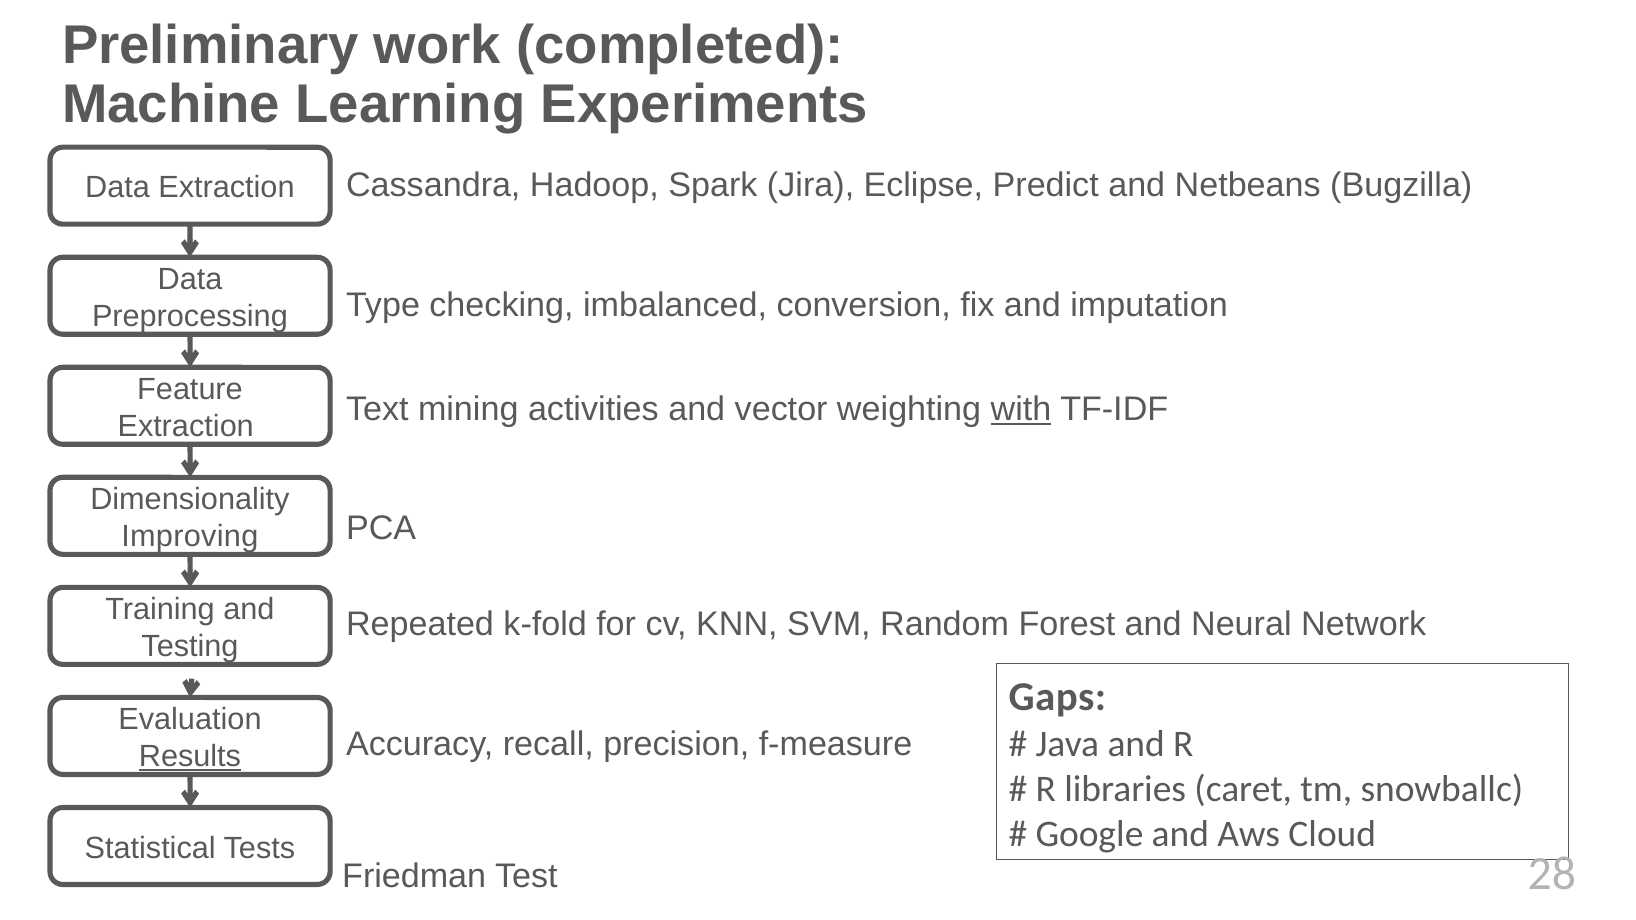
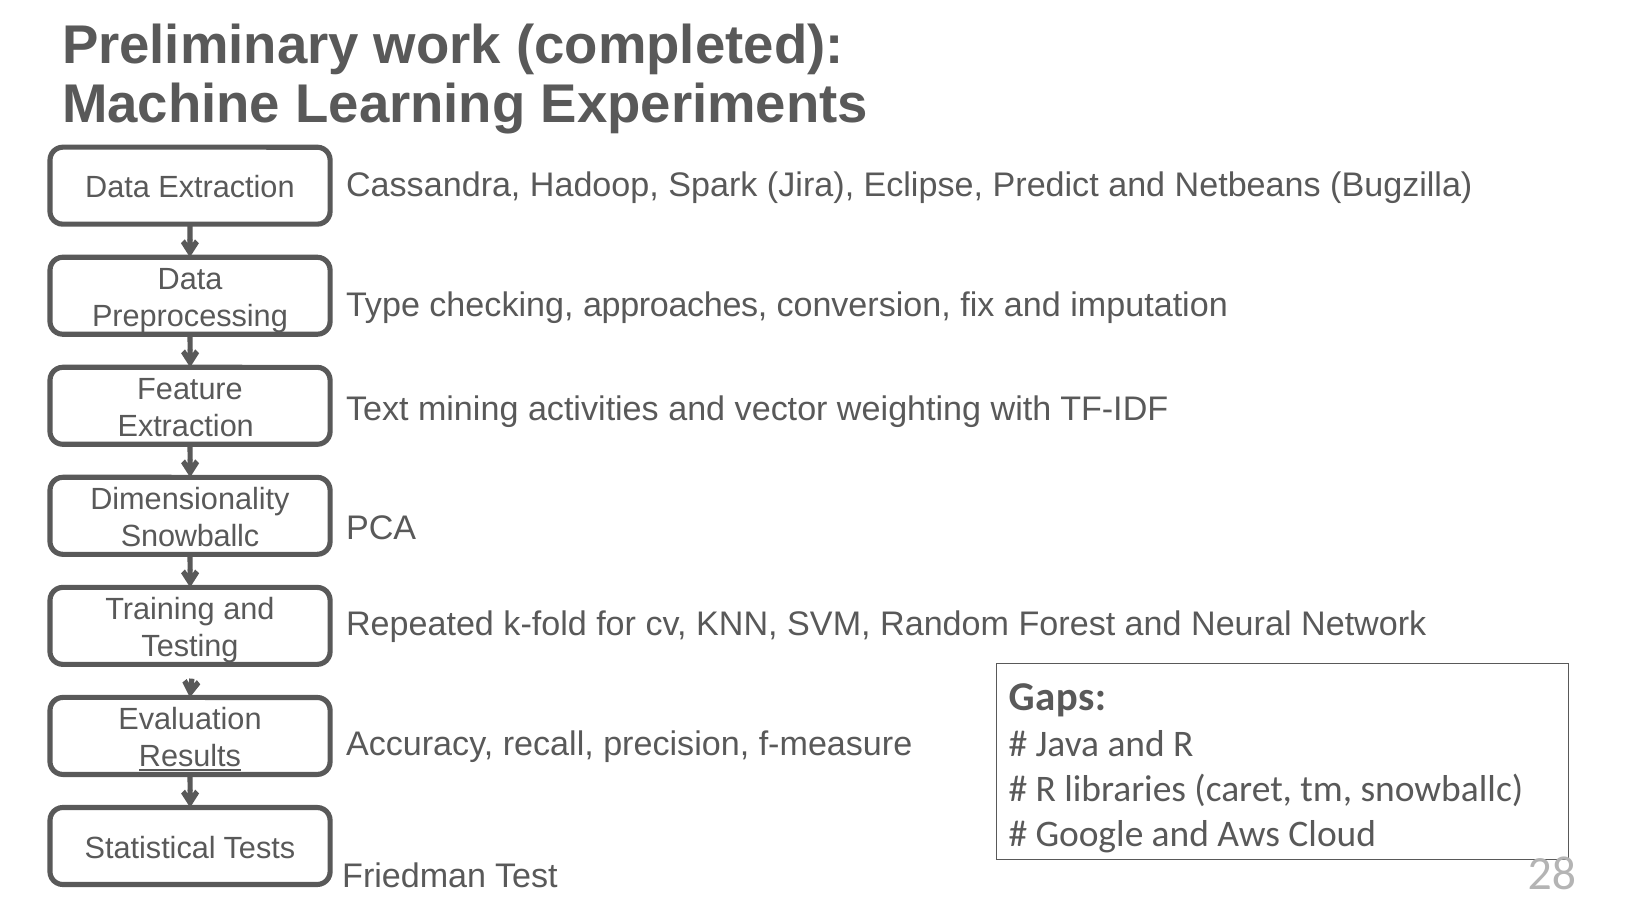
imbalanced: imbalanced -> approaches (675, 306)
with underline: present -> none (1021, 410)
Improving: Improving -> Snowballc (190, 536)
